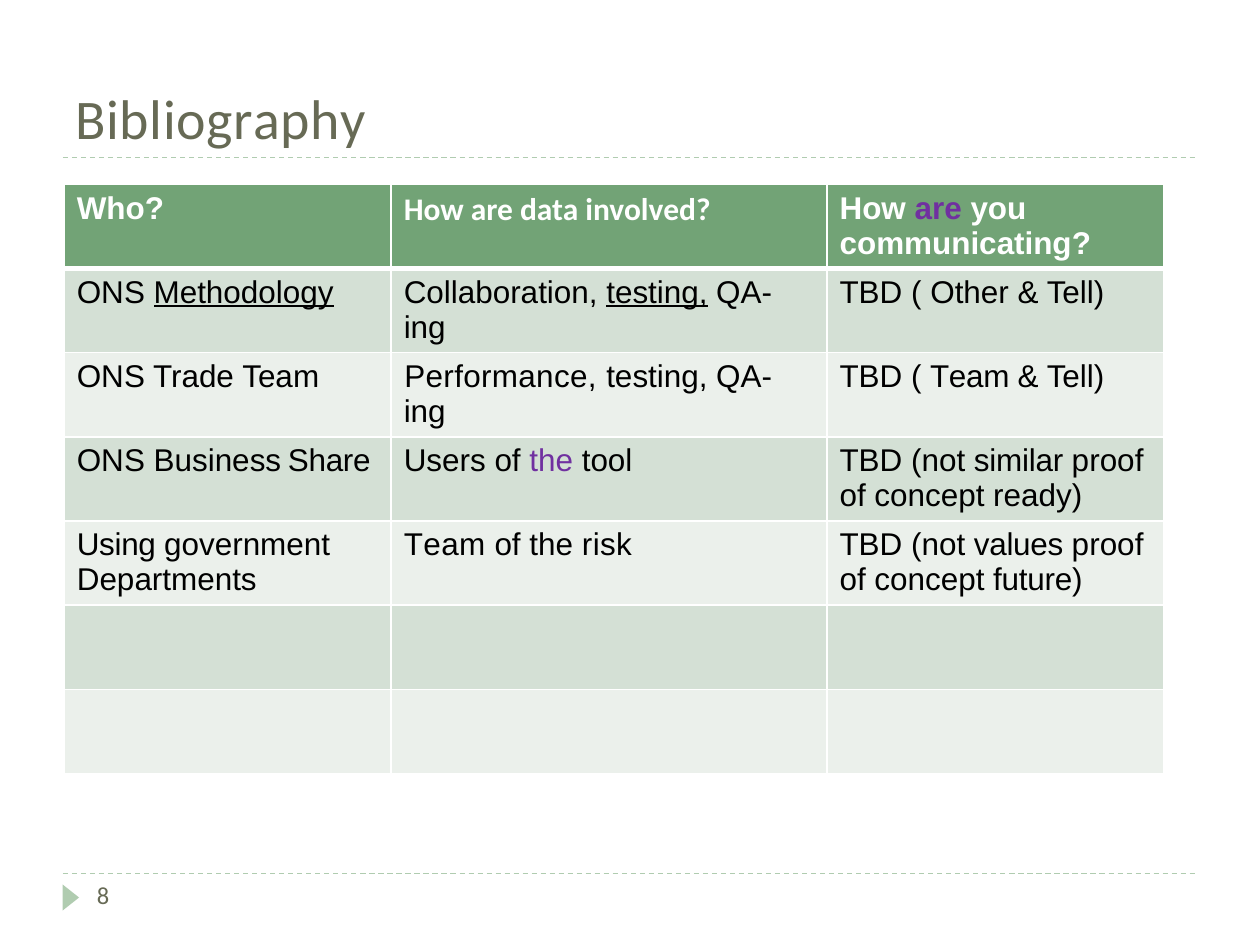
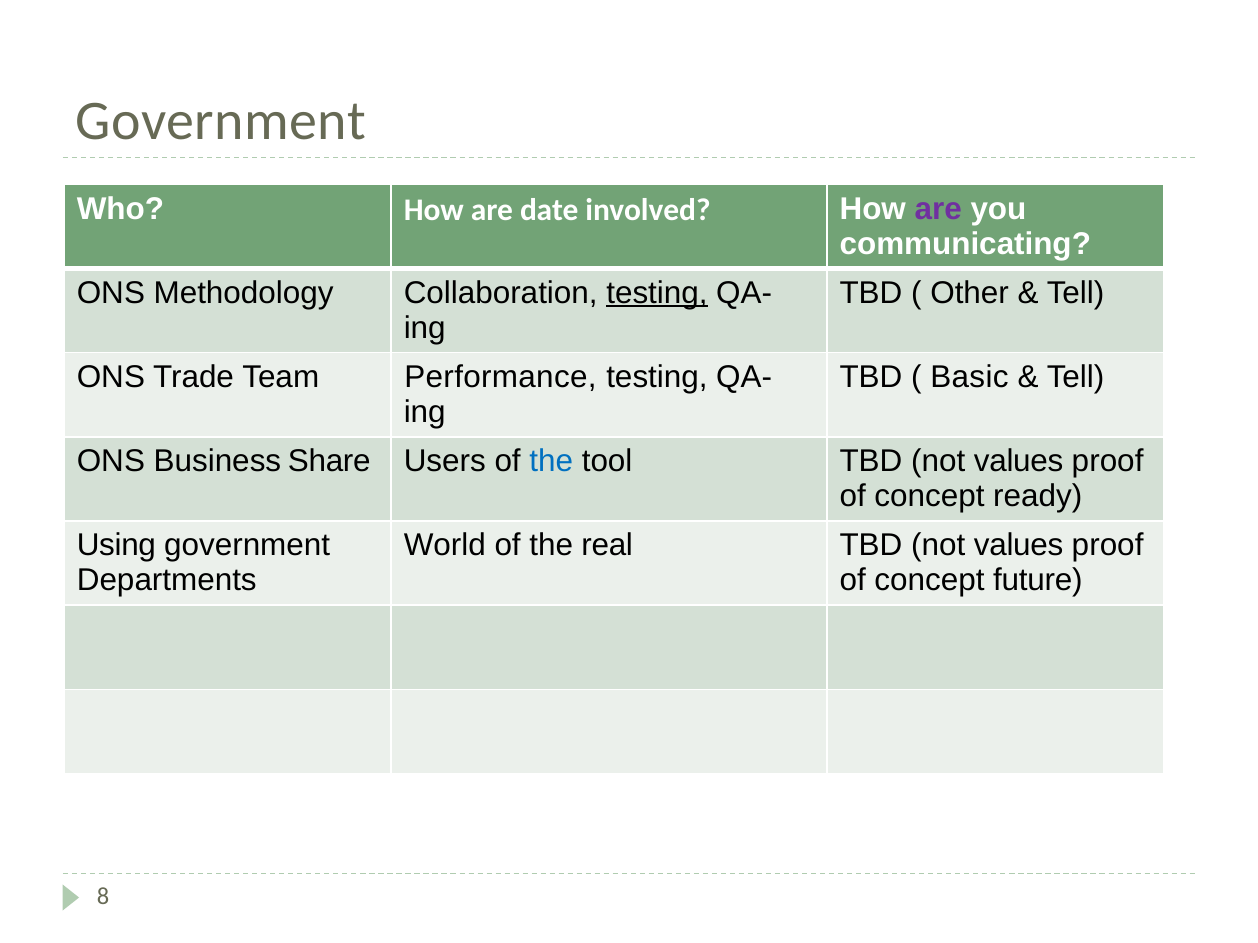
Bibliography: Bibliography -> Government (221, 121)
data: data -> date (549, 210)
Methodology underline: present -> none (244, 293)
Team: Team -> Basic (969, 377)
the colour: purple -> blue (551, 461)
tool TBD not similar: similar -> values (1019, 461)
Team: Team -> World (445, 546)
risk: risk -> real (607, 546)
